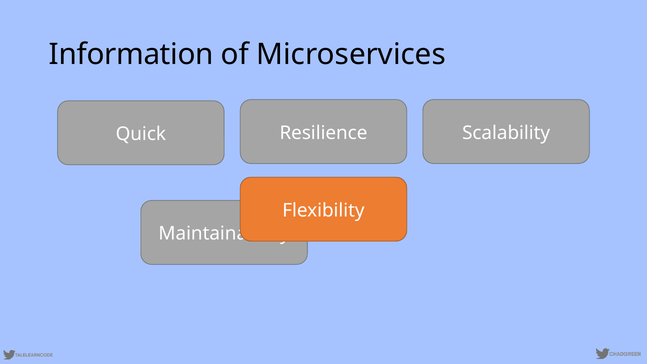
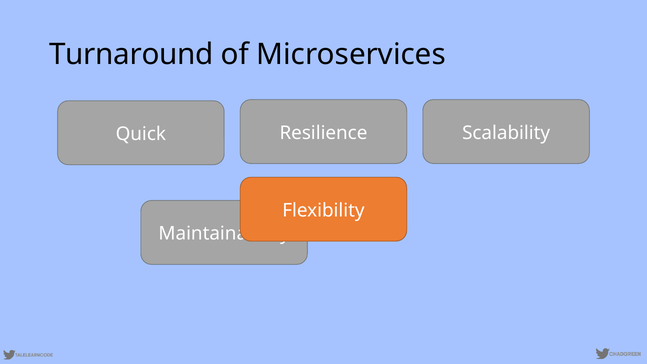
Information: Information -> Turnaround (131, 54)
